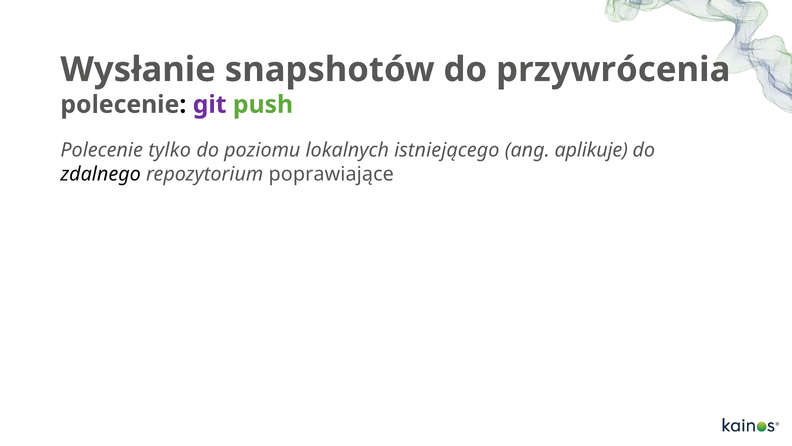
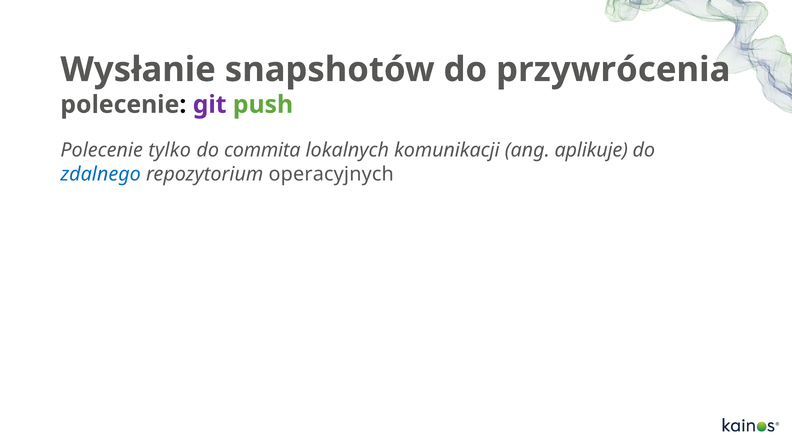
poziomu: poziomu -> commita (262, 150)
istniejącego: istniejącego -> komunikacji (447, 150)
zdalnego colour: black -> blue (101, 174)
poprawiające: poprawiające -> operacyjnych (331, 174)
